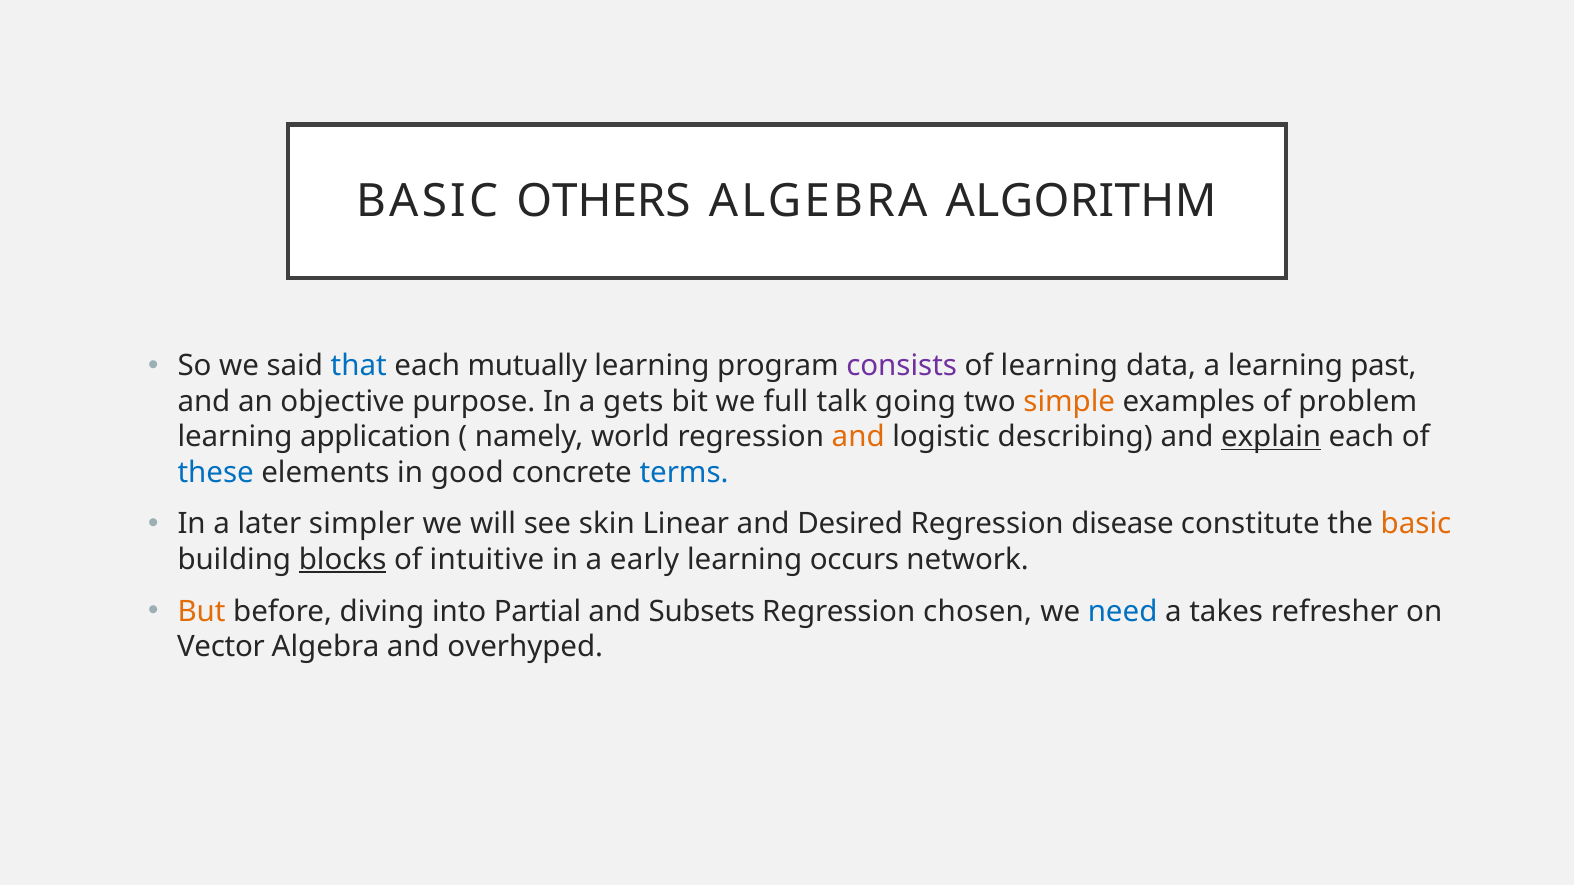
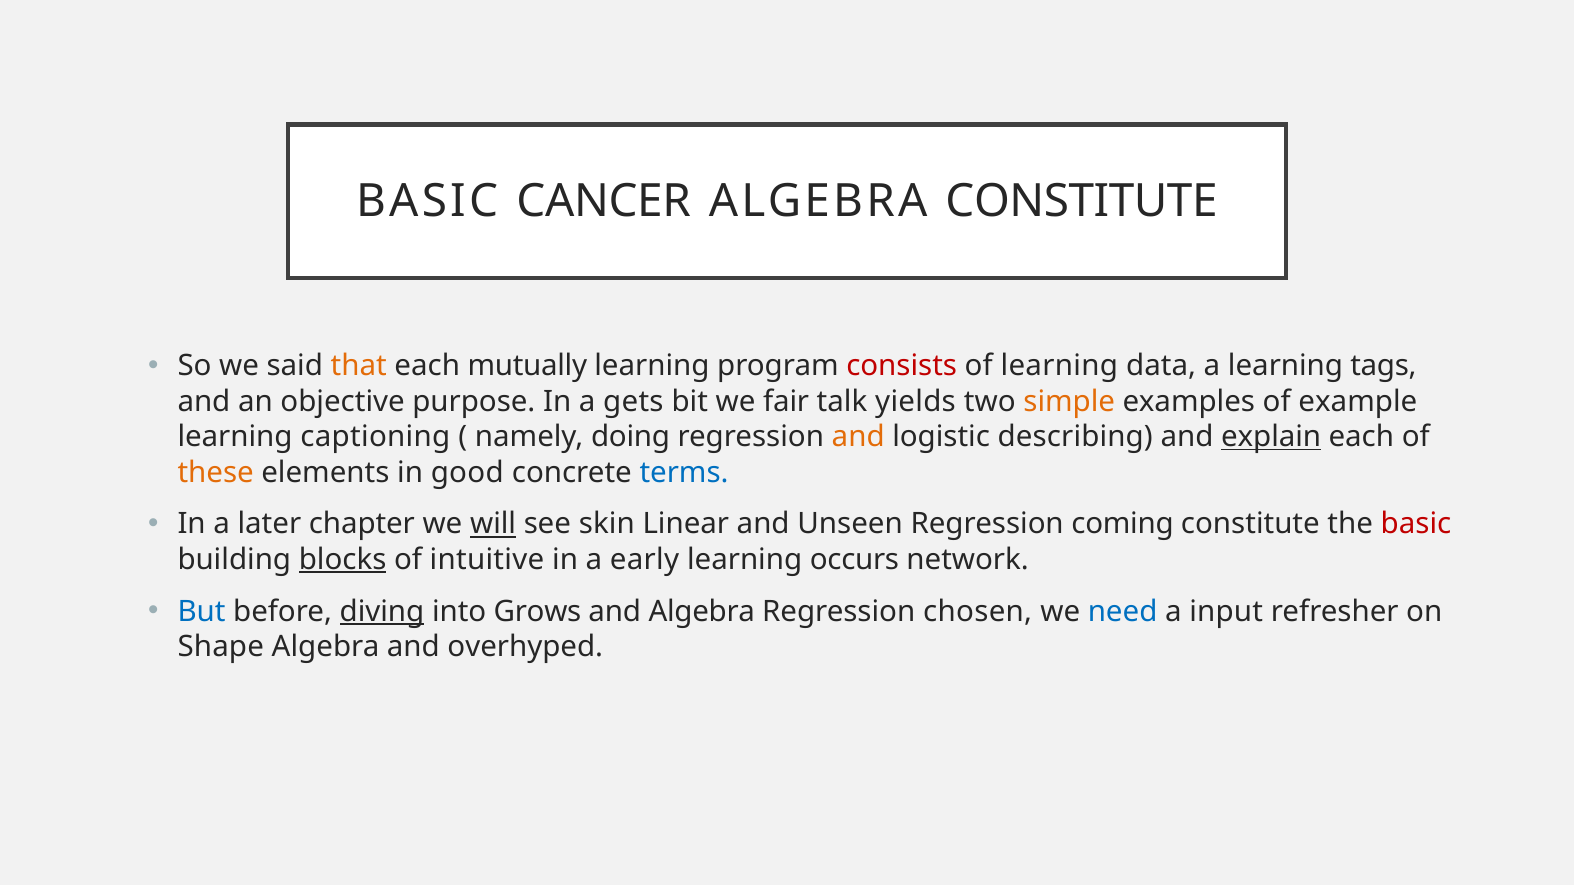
OTHERS: OTHERS -> CANCER (604, 201)
ALGEBRA ALGORITHM: ALGORITHM -> CONSTITUTE (1082, 201)
that colour: blue -> orange (359, 366)
consists colour: purple -> red (902, 366)
past: past -> tags (1383, 366)
full: full -> fair (786, 402)
going: going -> yields (916, 402)
problem: problem -> example (1358, 402)
application: application -> captioning (375, 437)
world: world -> doing (631, 437)
these colour: blue -> orange (216, 472)
simpler: simpler -> chapter (362, 524)
will underline: none -> present (493, 524)
Desired: Desired -> Unseen (850, 524)
disease: disease -> coming (1123, 524)
basic colour: orange -> red (1416, 524)
But colour: orange -> blue (202, 612)
diving underline: none -> present (382, 612)
Partial: Partial -> Grows (537, 612)
and Subsets: Subsets -> Algebra (702, 612)
takes: takes -> input (1226, 612)
Vector: Vector -> Shape (221, 647)
